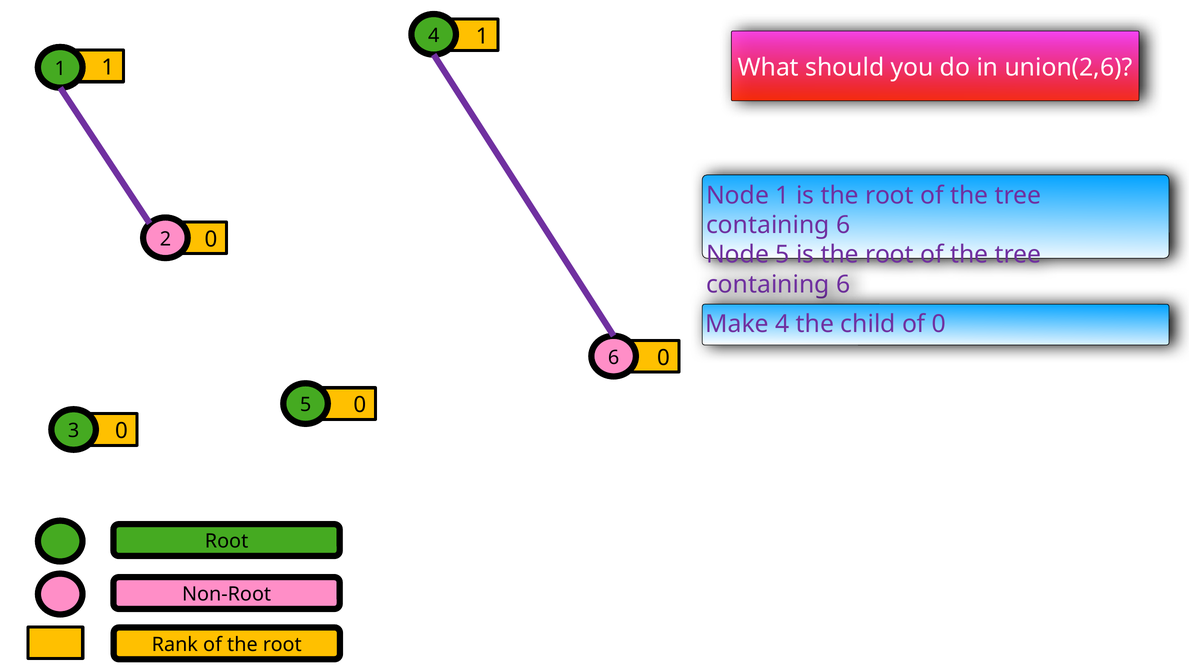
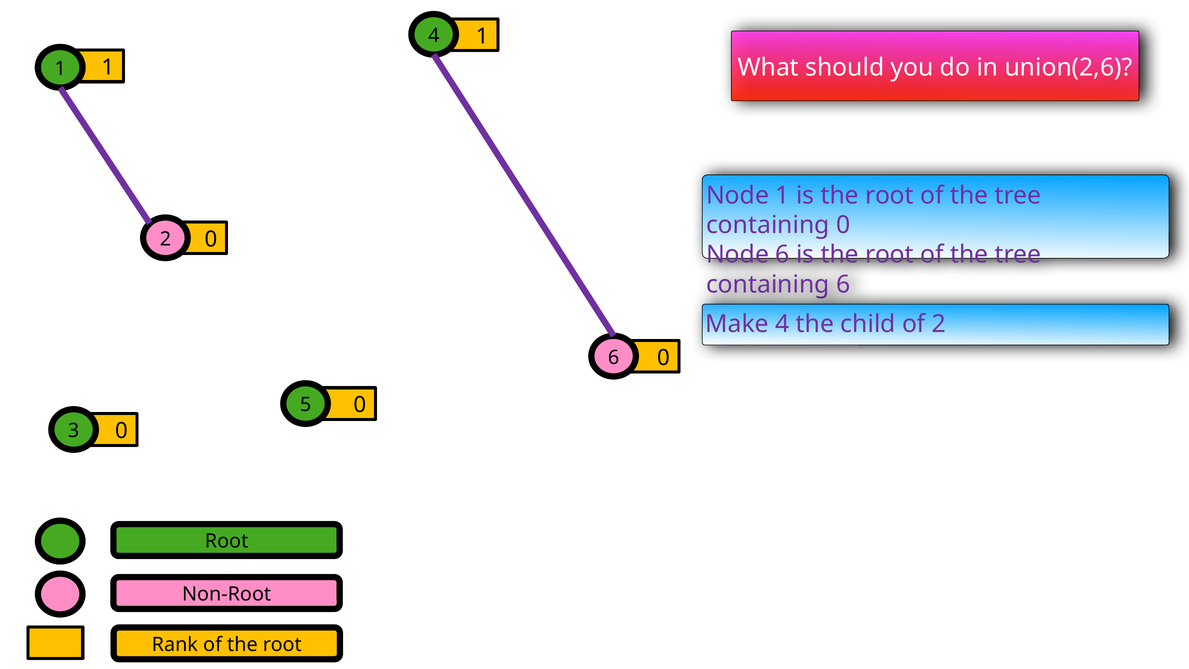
6: 6 -> 0 (843, 225)
Node 5: 5 -> 6 (783, 255)
of 0: 0 -> 2 (939, 324)
